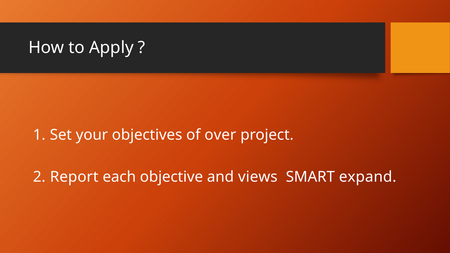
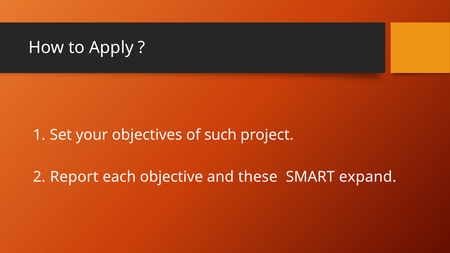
over: over -> such (221, 135)
views: views -> these (258, 177)
